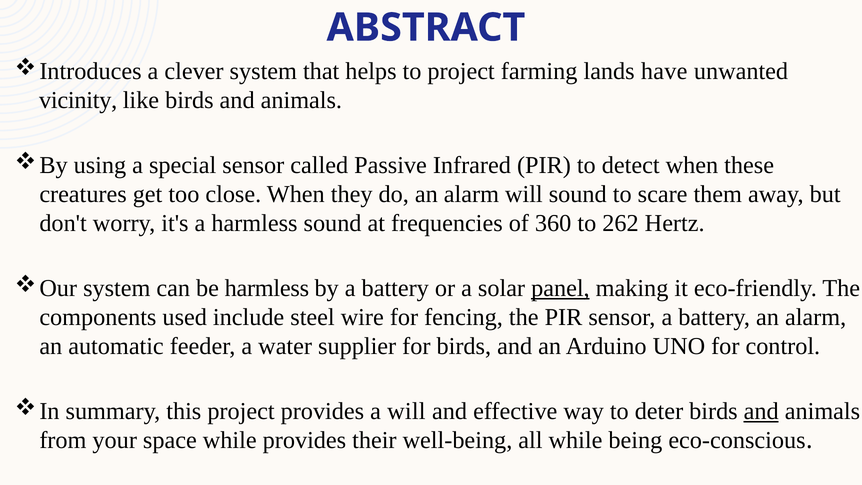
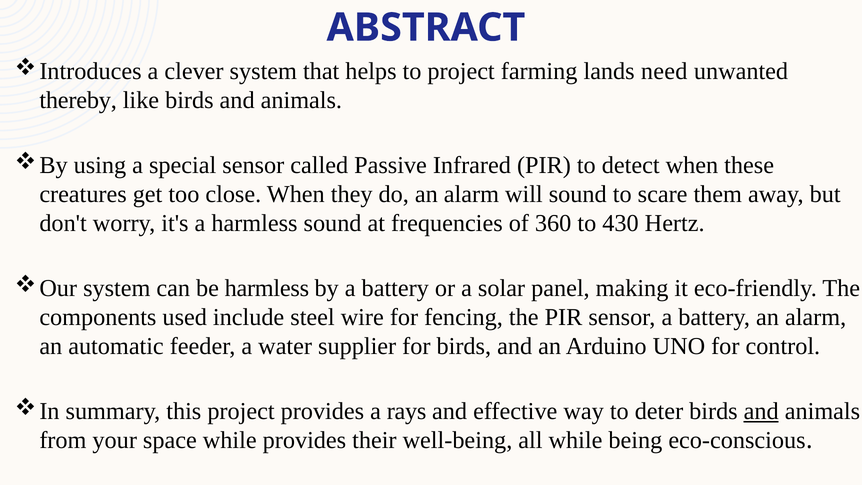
have: have -> need (664, 71)
vicinity: vicinity -> thereby (78, 100)
262: 262 -> 430 (620, 223)
panel underline: present -> none (560, 288)
a will: will -> rays (407, 411)
